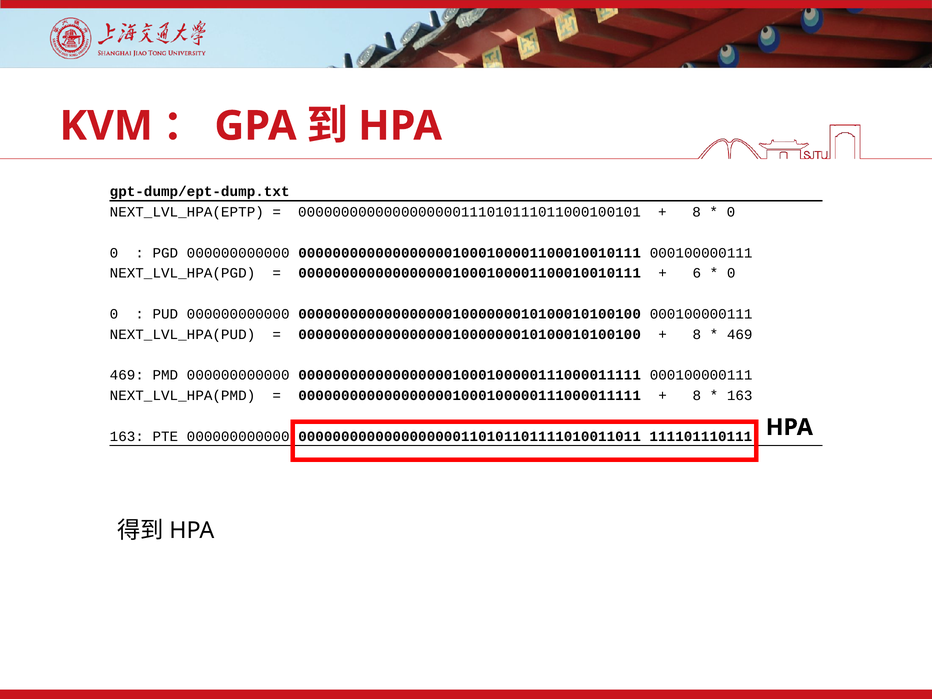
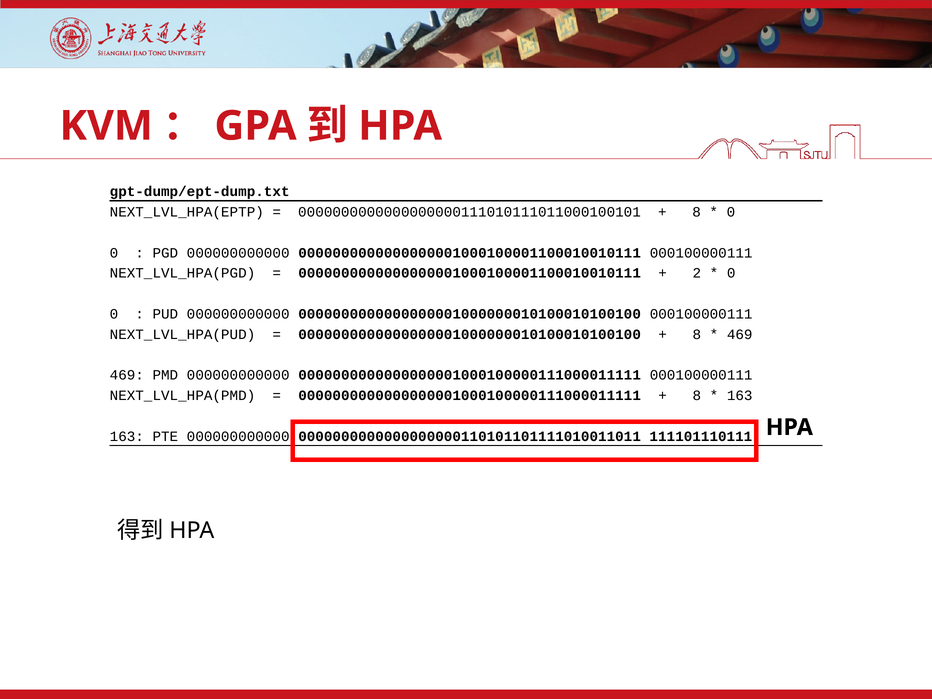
6: 6 -> 2 (697, 273)
